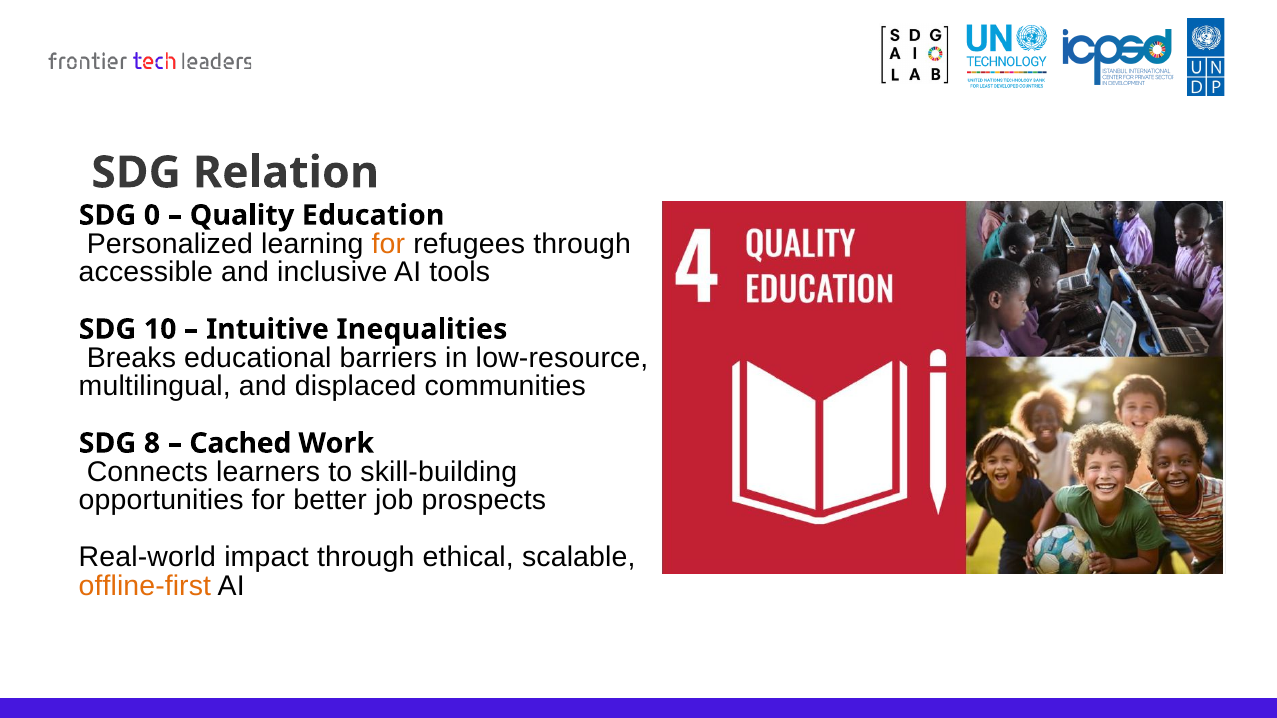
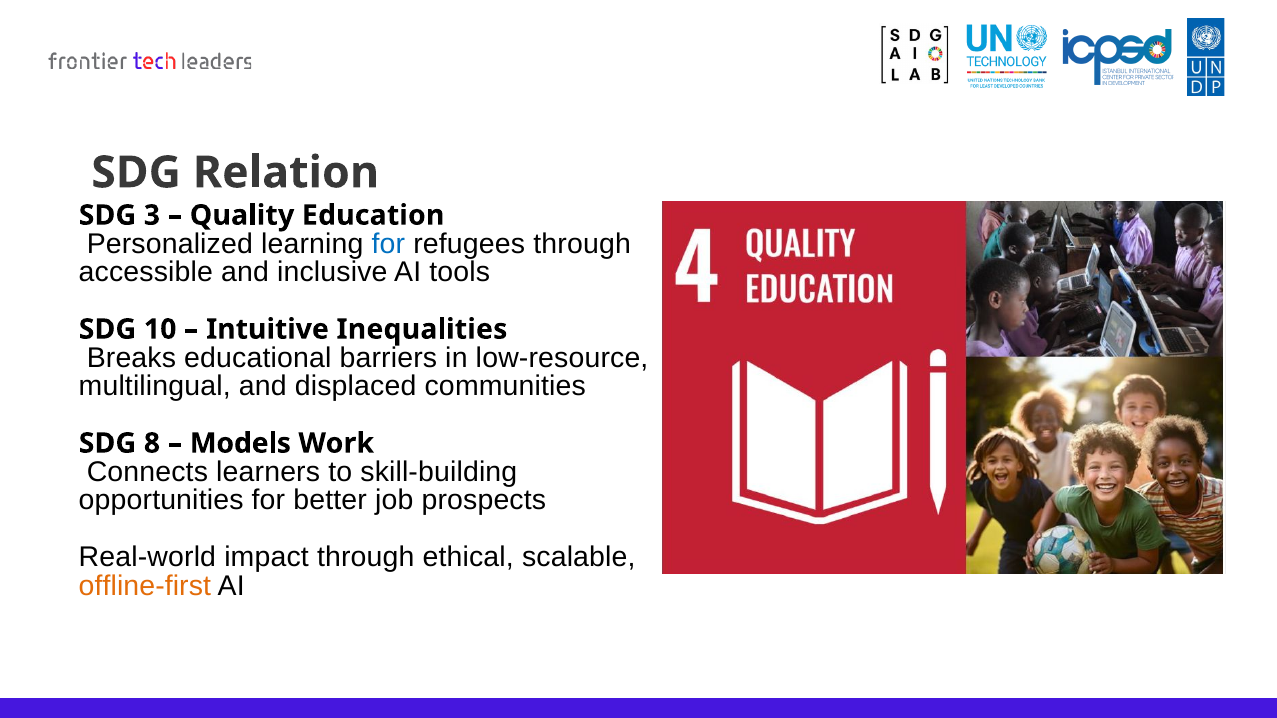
0: 0 -> 3 (152, 215)
for colour: orange -> blue (388, 244)
Cached: Cached -> Models (240, 443)
